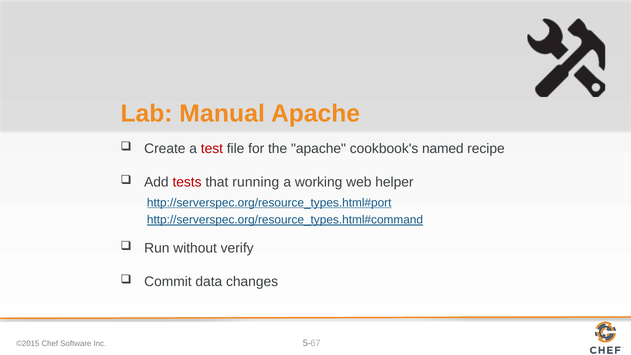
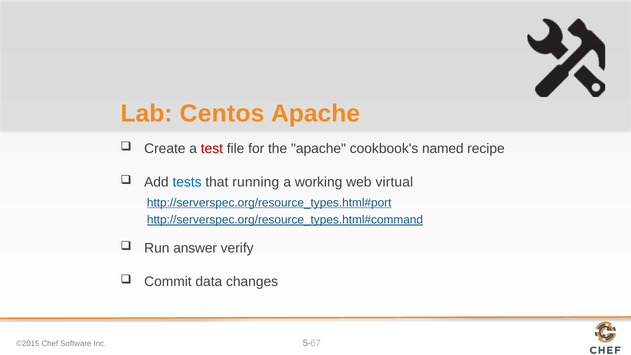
Manual: Manual -> Centos (222, 114)
tests colour: red -> blue (187, 182)
helper: helper -> virtual (394, 182)
without: without -> answer (195, 248)
